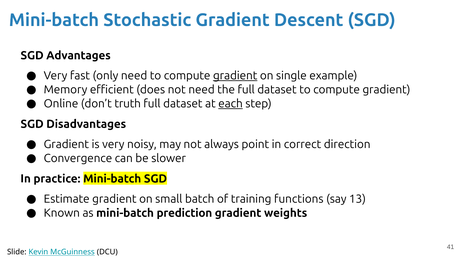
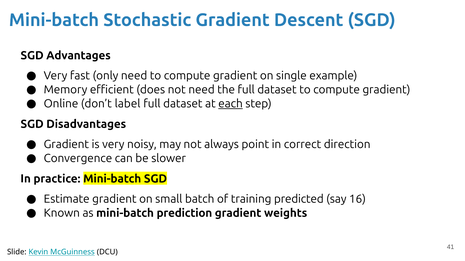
gradient underline: present -> none (235, 76)
truth: truth -> label (128, 104)
functions: functions -> predicted (299, 199)
13: 13 -> 16 (357, 199)
